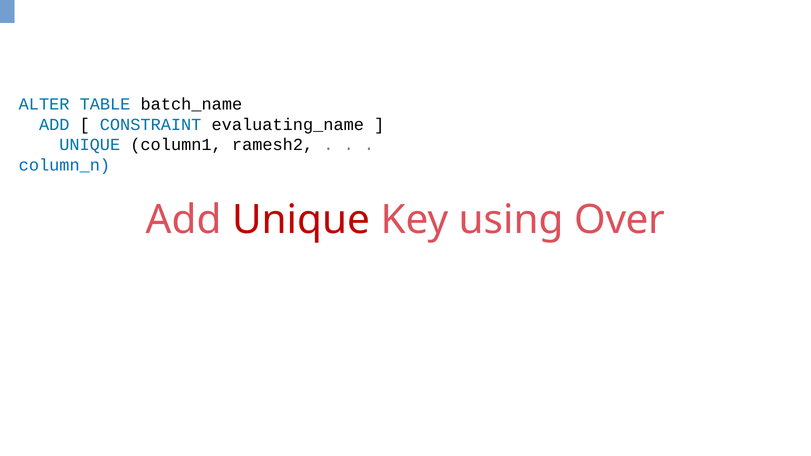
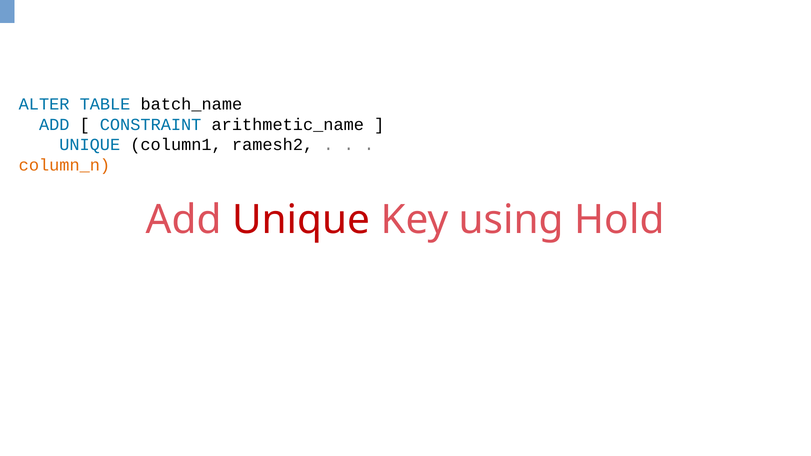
evaluating_name: evaluating_name -> arithmetic_name (288, 125)
column_n colour: blue -> orange (64, 165)
Over: Over -> Hold (620, 220)
